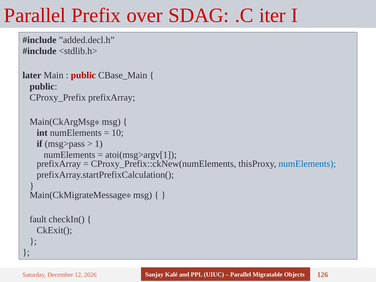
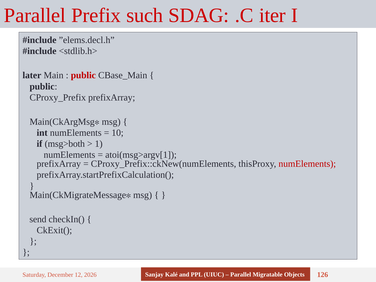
over: over -> such (145, 16)
”added.decl.h: ”added.decl.h -> ”elems.decl.h (87, 40)
msg>pass: msg>pass -> msg>both (65, 144)
numElements colour: blue -> red (307, 164)
fault: fault -> send (38, 219)
